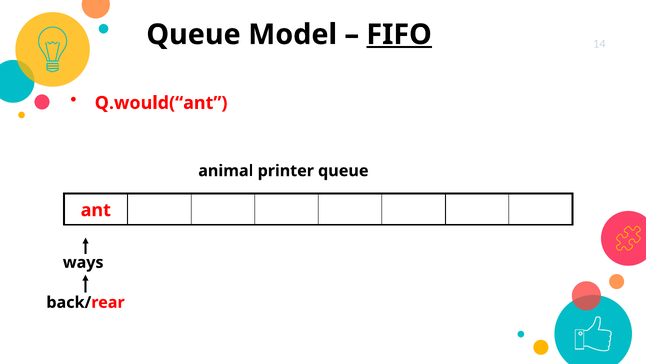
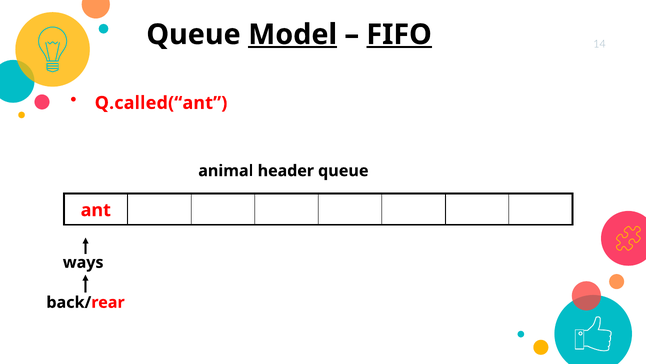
Model underline: none -> present (293, 35)
Q.would(“ant: Q.would(“ant -> Q.called(“ant (161, 103)
printer: printer -> header (286, 171)
